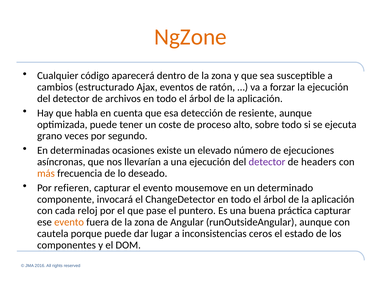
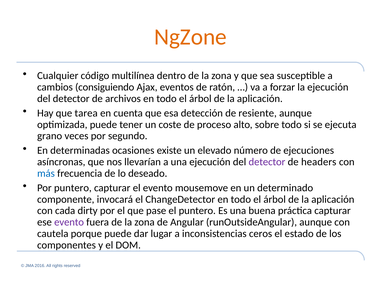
aparecerá: aparecerá -> multilínea (133, 76)
estructurado: estructurado -> consiguiendo (105, 87)
habla: habla -> tarea (86, 113)
más colour: orange -> blue (46, 173)
Por refieren: refieren -> puntero (73, 188)
reloj: reloj -> dirty (88, 211)
evento colour: orange -> purple (69, 222)
